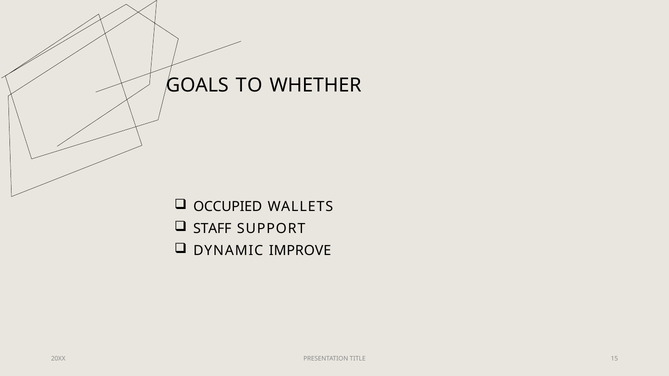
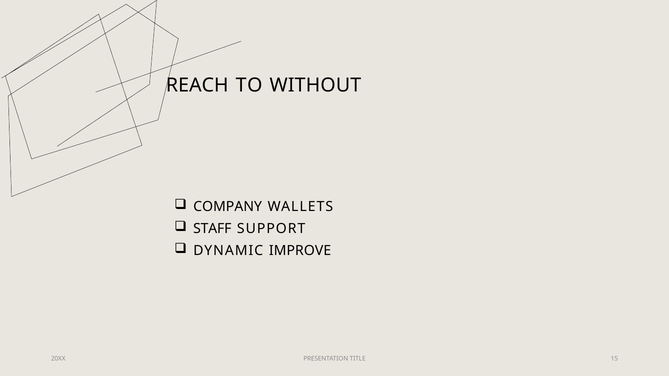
GOALS: GOALS -> REACH (197, 85)
WHETHER: WHETHER -> WITHOUT (315, 85)
OCCUPIED: OCCUPIED -> COMPANY (228, 207)
